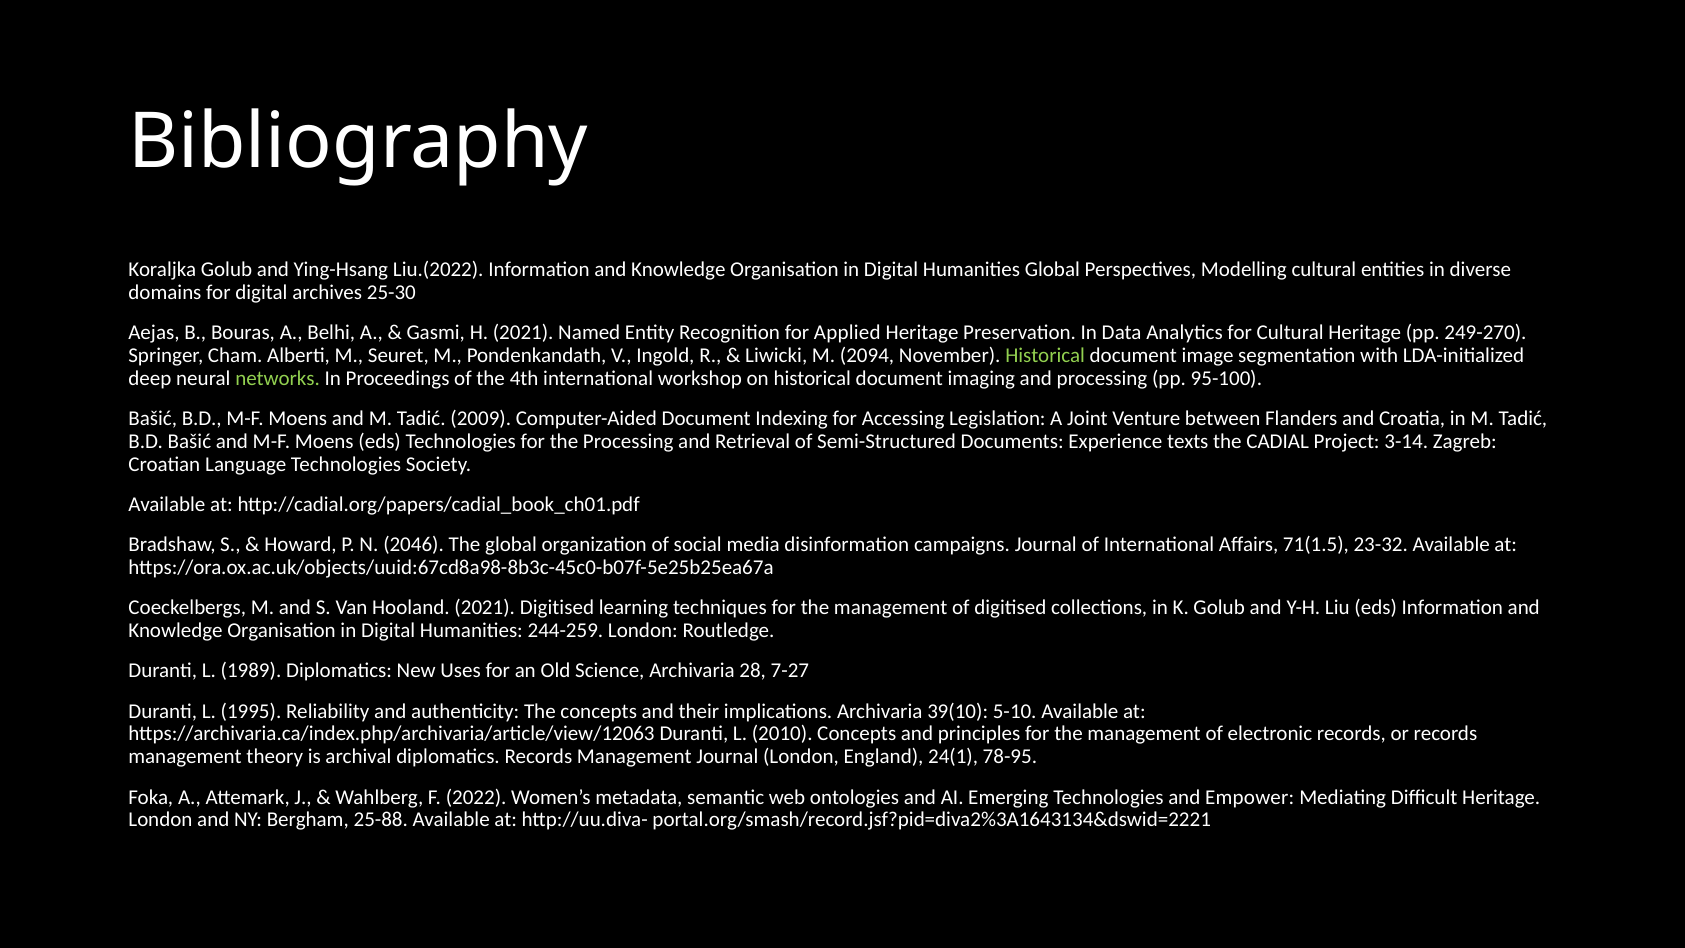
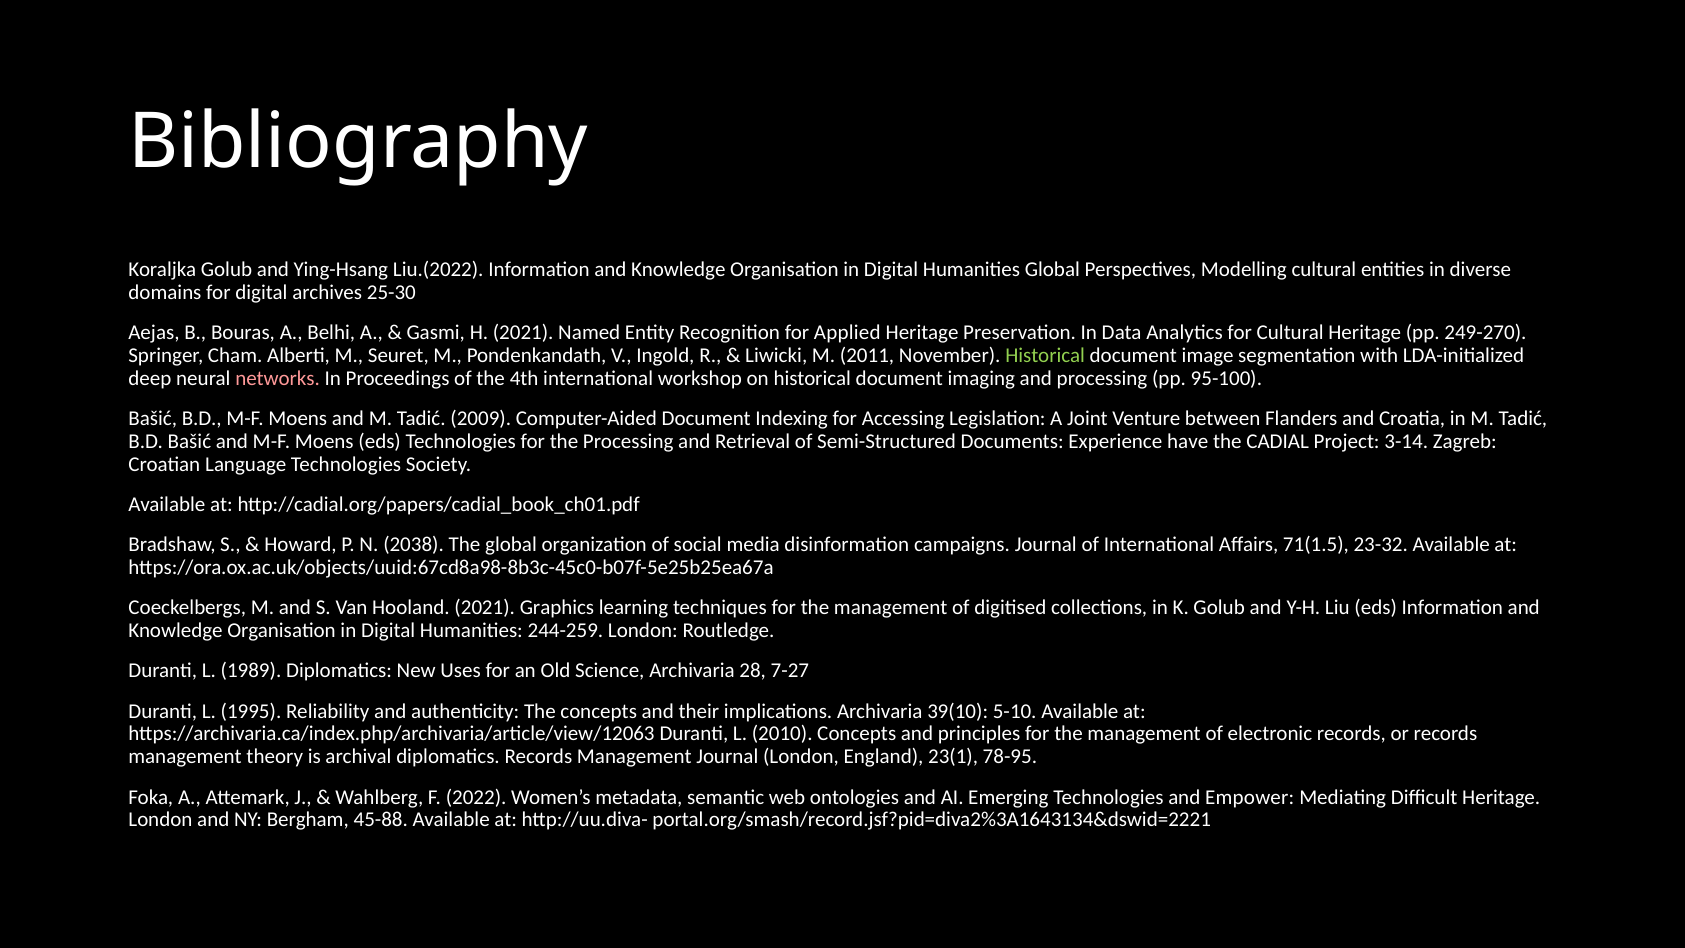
2094: 2094 -> 2011 (867, 356)
networks colour: light green -> pink (278, 378)
texts: texts -> have (1188, 441)
2046: 2046 -> 2038 (414, 545)
2021 Digitised: Digitised -> Graphics (557, 608)
24(1: 24(1 -> 23(1 (953, 757)
25-88: 25-88 -> 45-88 (381, 820)
